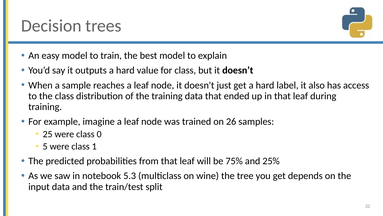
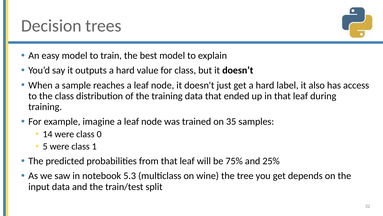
26: 26 -> 35 (231, 121)
25: 25 -> 14 (48, 134)
